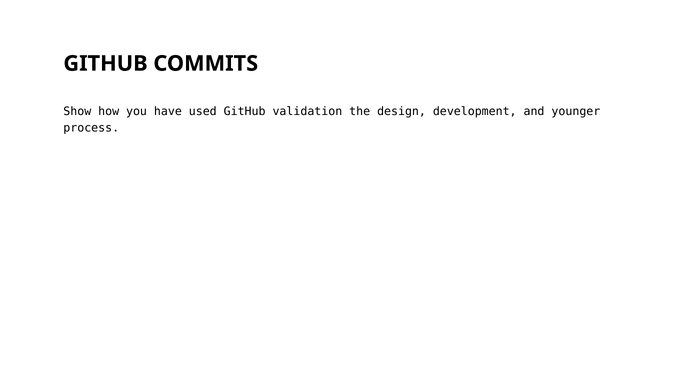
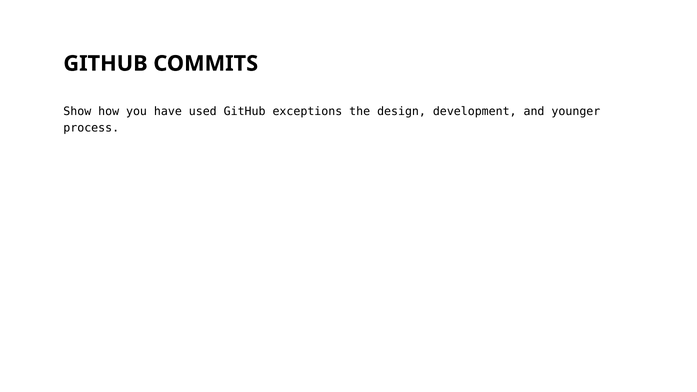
validation: validation -> exceptions (307, 111)
